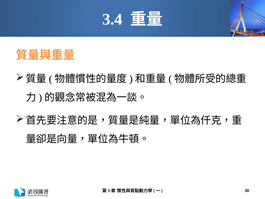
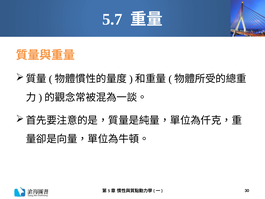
3.4: 3.4 -> 5.7 (112, 19)
